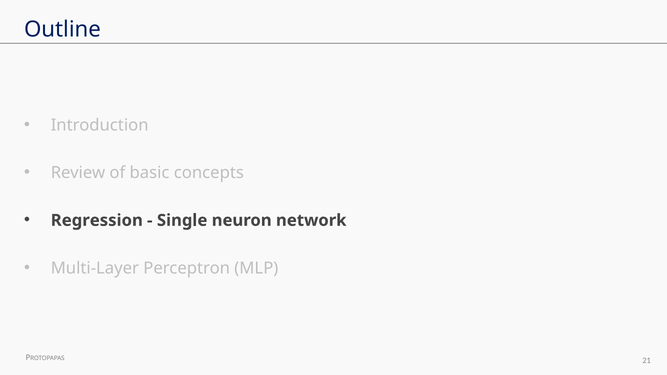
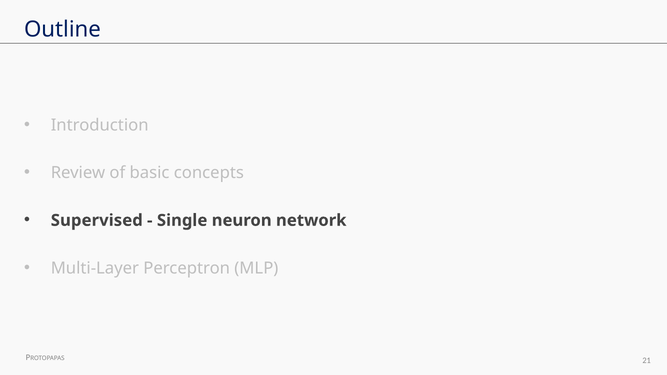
Regression: Regression -> Supervised (97, 220)
